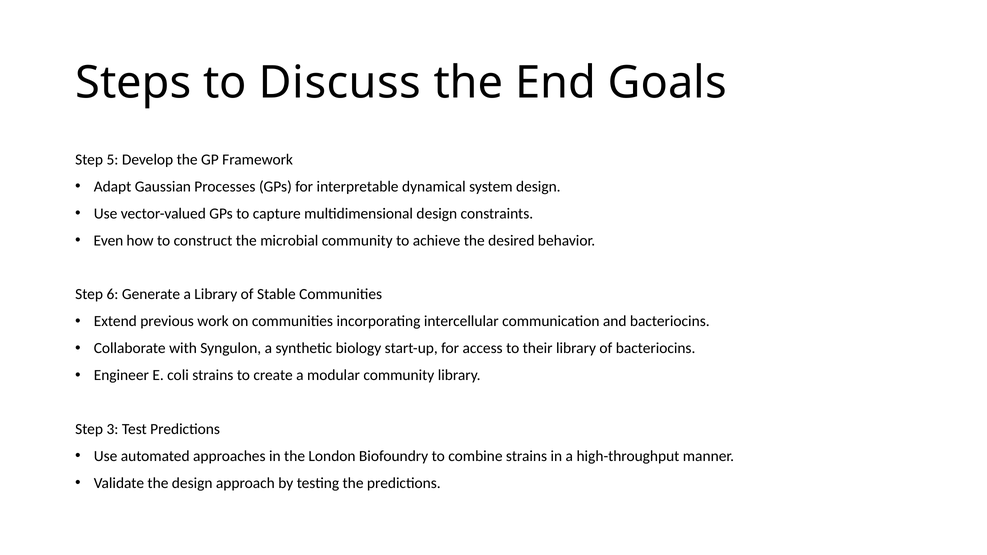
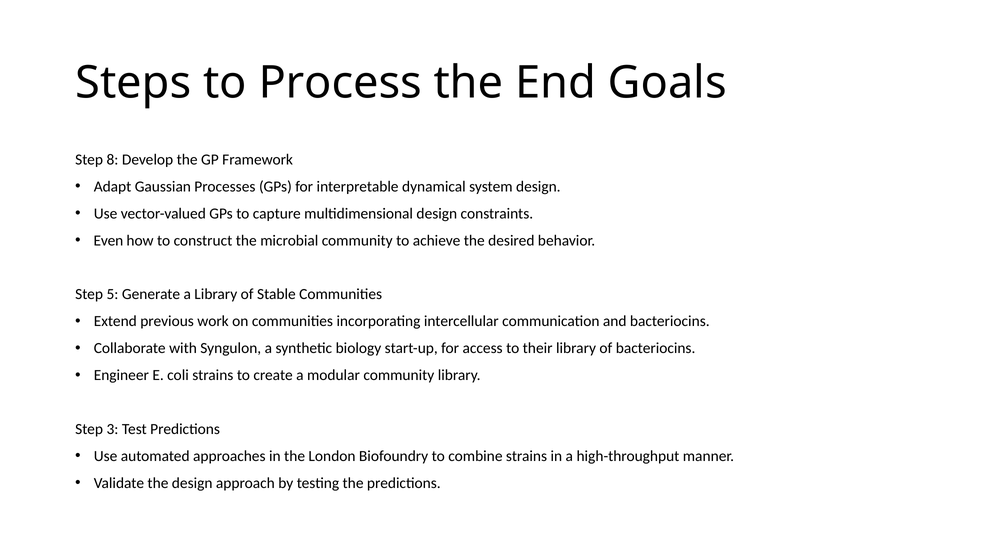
Discuss: Discuss -> Process (340, 83)
5: 5 -> 8 (112, 160)
6: 6 -> 5 (112, 294)
